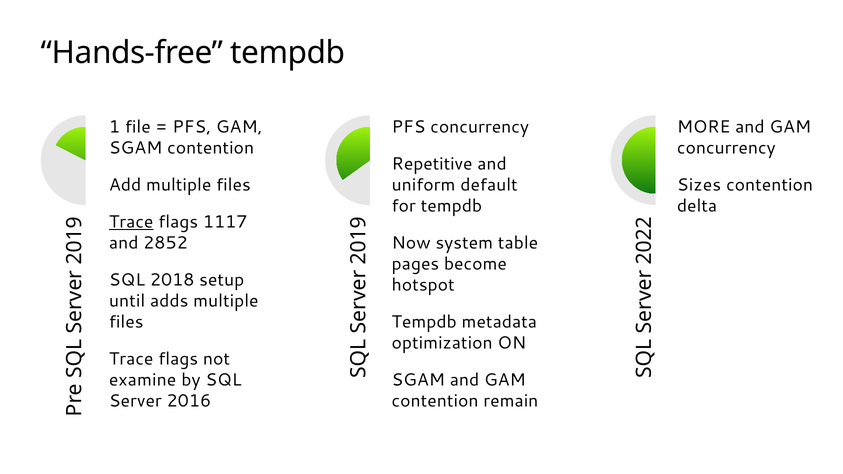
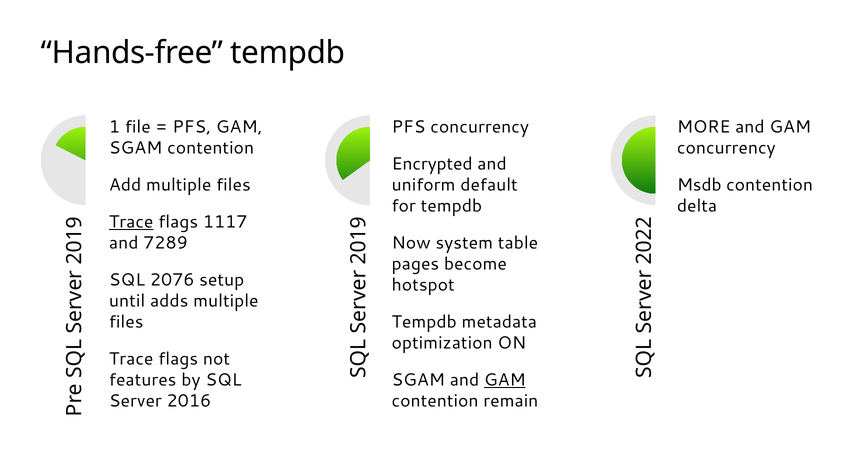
Repetitive: Repetitive -> Encrypted (432, 164)
Sizes: Sizes -> Msdb (699, 185)
2852: 2852 -> 7289 (166, 243)
2018: 2018 -> 2076 (172, 280)
examine: examine -> features (143, 380)
GAM underline: none -> present (505, 380)
